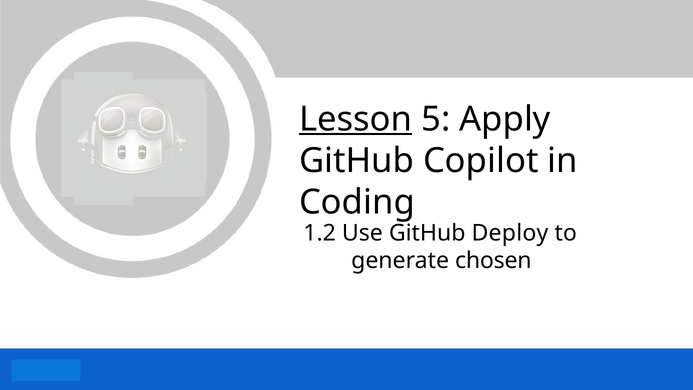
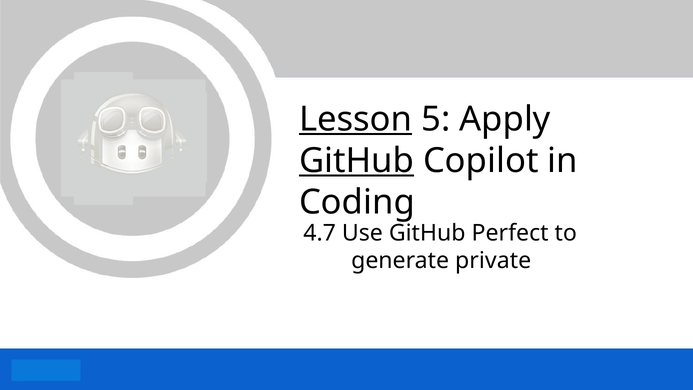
GitHub underline: none -> present (357, 161)
1.2: 1.2 -> 4.7 (320, 233)
Deploy: Deploy -> Perfect (510, 233)
chosen: chosen -> private (493, 261)
